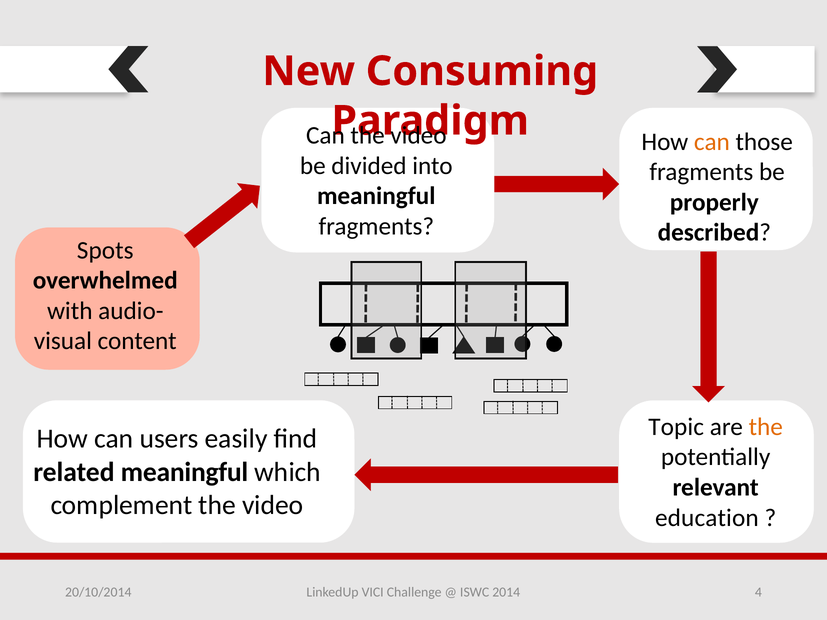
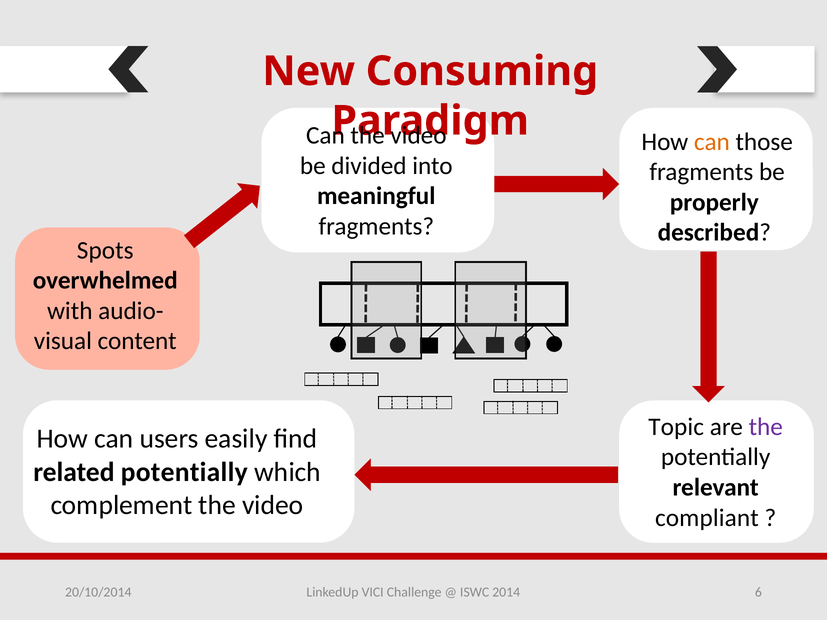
the colour: orange -> purple (766, 427)
related meaningful: meaningful -> potentially (184, 472)
education: education -> compliant (707, 518)
4: 4 -> 6 (758, 592)
